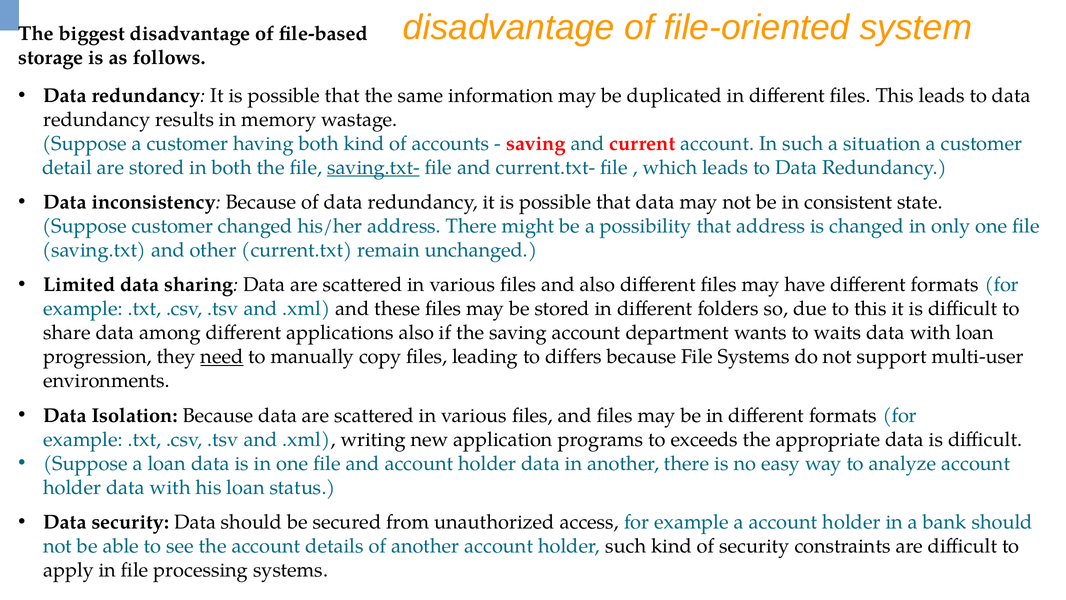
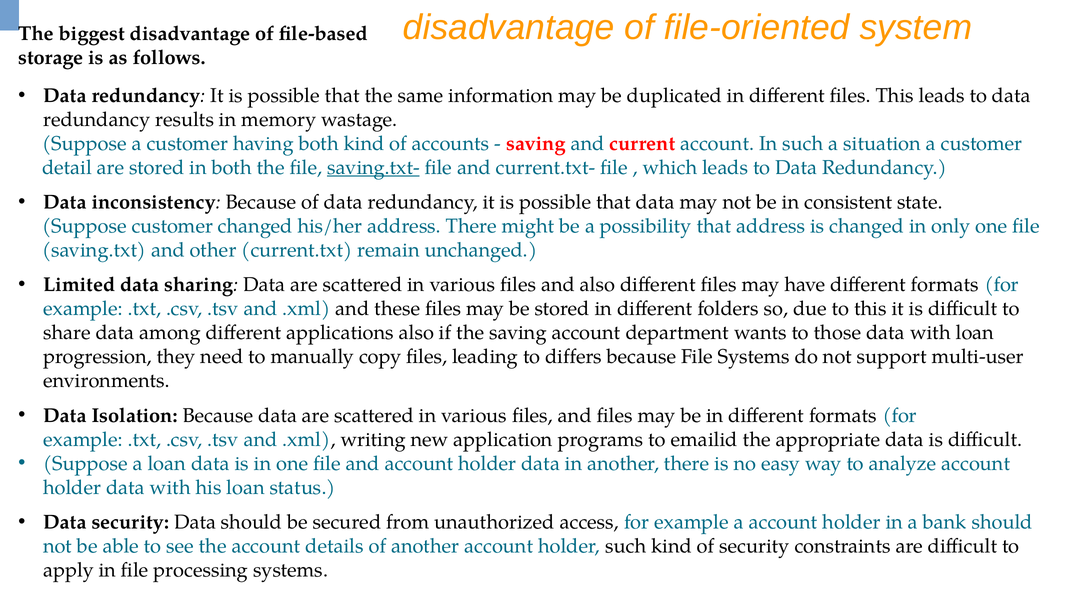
waits: waits -> those (838, 333)
need underline: present -> none (222, 357)
exceeds: exceeds -> emailid (704, 439)
